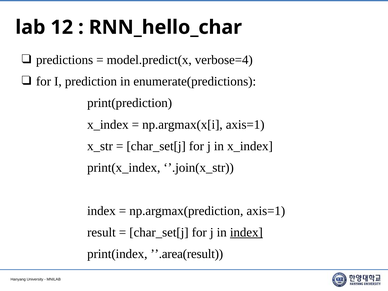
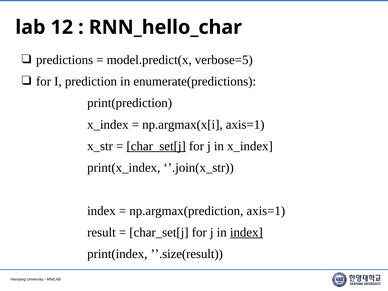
verbose=4: verbose=4 -> verbose=5 (224, 60)
char_set[j underline: none -> present (156, 146)
’’.area(result: ’’.area(result -> ’’.size(result (187, 254)
